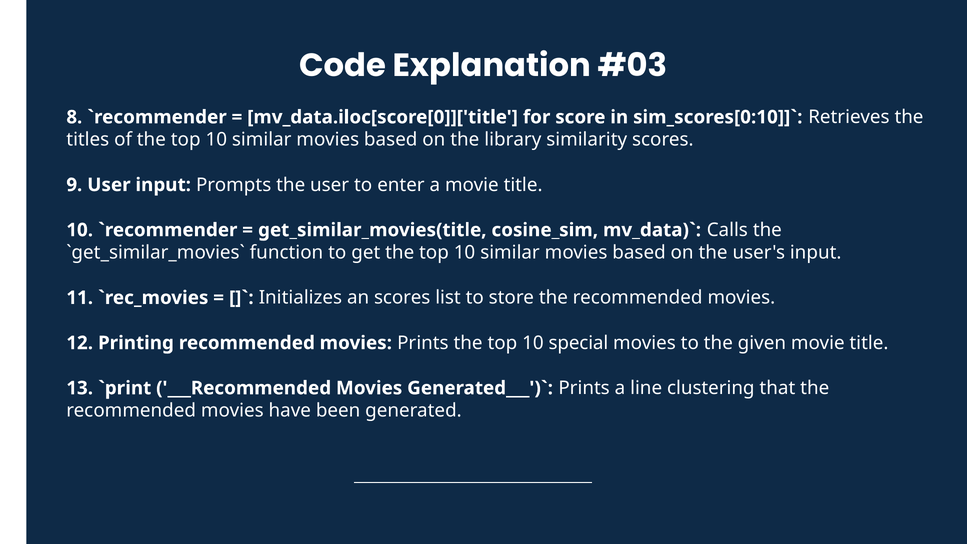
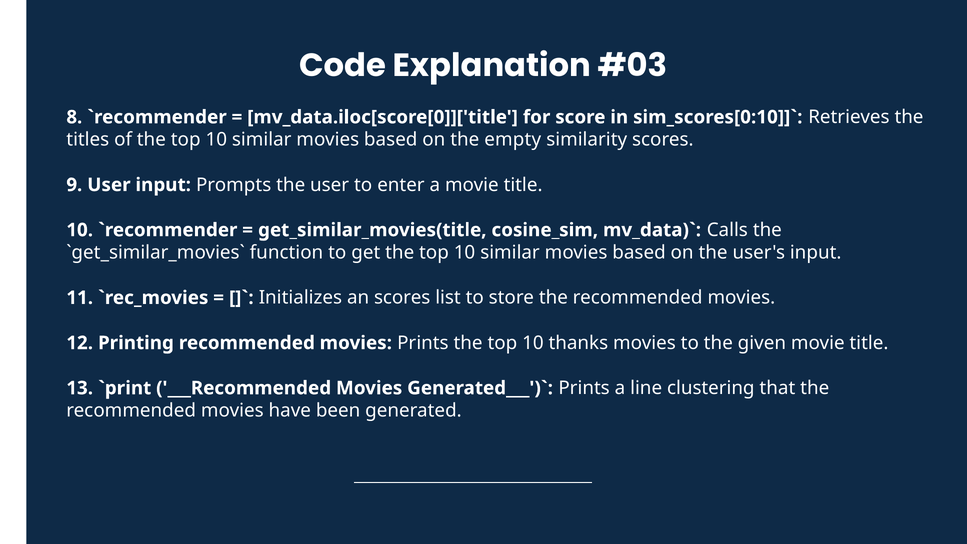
library: library -> empty (513, 140)
special: special -> thanks (578, 343)
